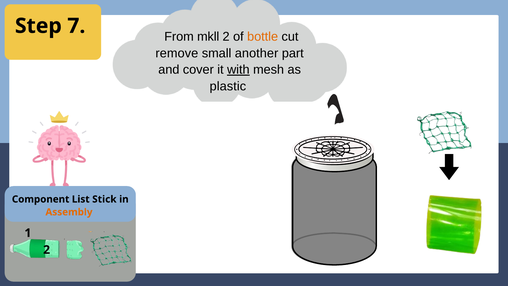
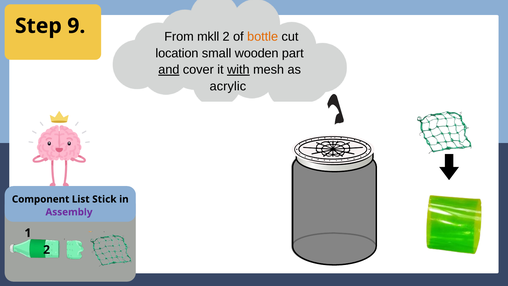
7: 7 -> 9 (76, 26)
remove: remove -> location (177, 53)
another: another -> wooden (257, 53)
and underline: none -> present (169, 70)
plastic: plastic -> acrylic (228, 86)
Assembly colour: orange -> purple (69, 212)
